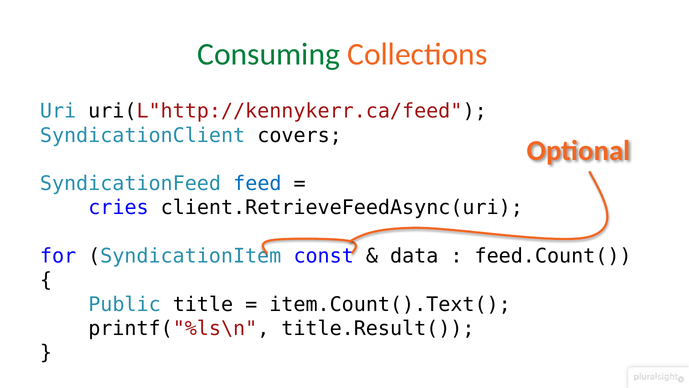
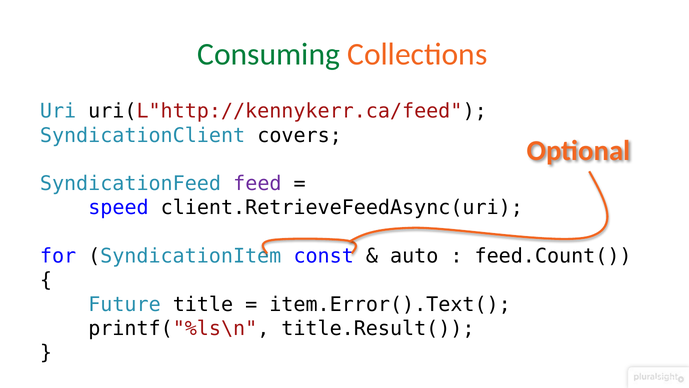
feed colour: blue -> purple (257, 183)
cries: cries -> speed (118, 208)
data: data -> auto (414, 256)
Public: Public -> Future (125, 304)
item.Count().Text(: item.Count().Text( -> item.Error().Text( (390, 304)
